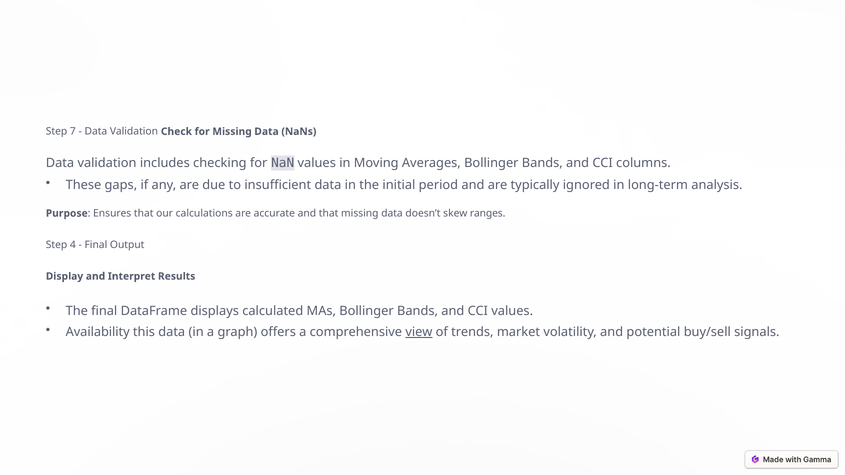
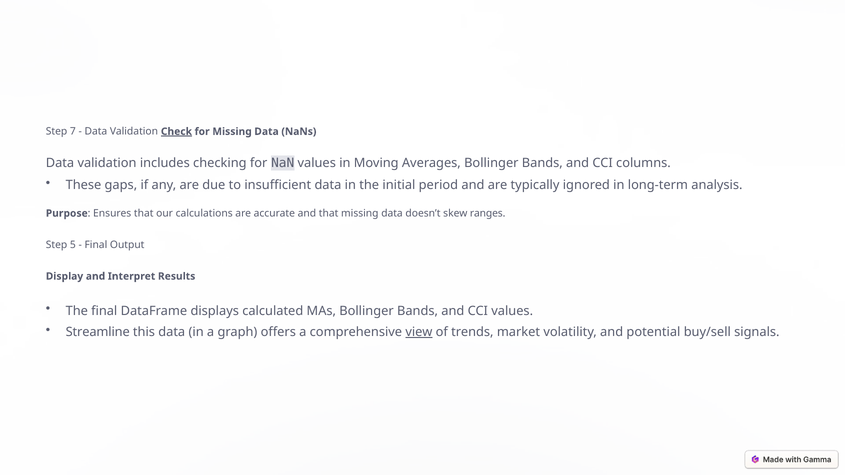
Check underline: none -> present (176, 132)
4: 4 -> 5 (73, 245)
Availability: Availability -> Streamline (98, 332)
